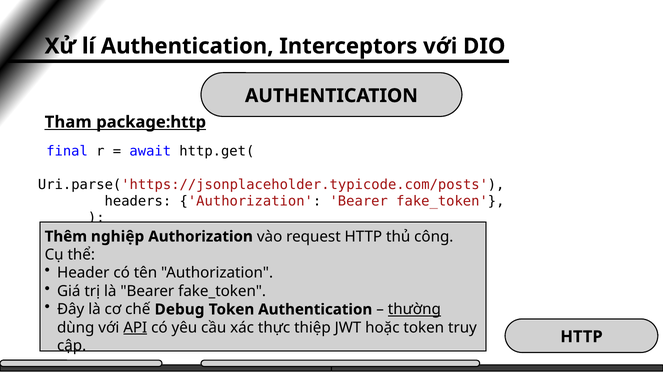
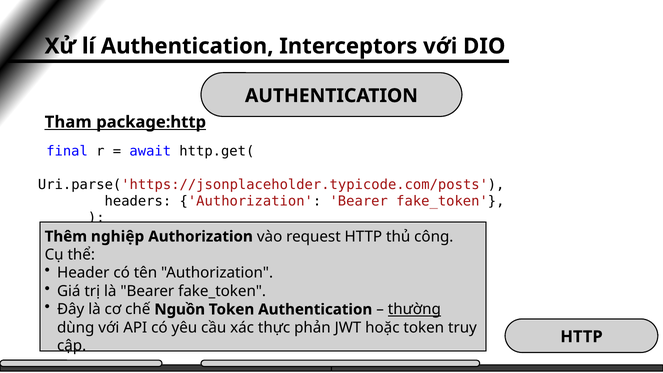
Debug: Debug -> Nguồn (180, 309)
API underline: present -> none (135, 328)
thiệp: thiệp -> phản (312, 328)
